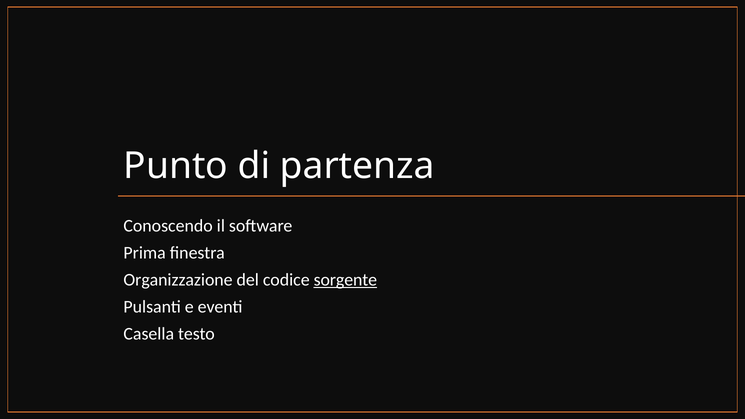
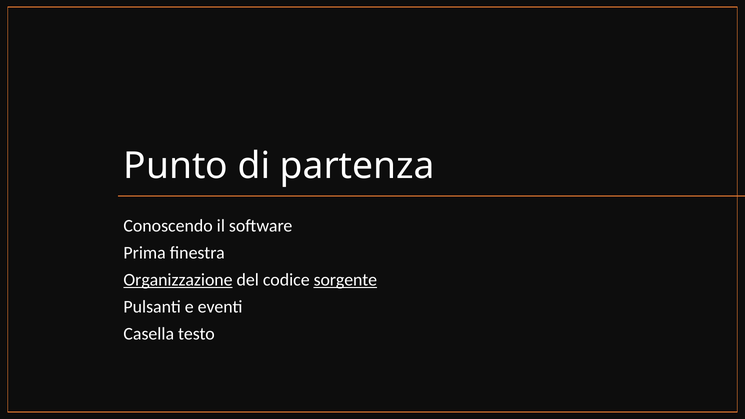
Organizzazione underline: none -> present (178, 280)
